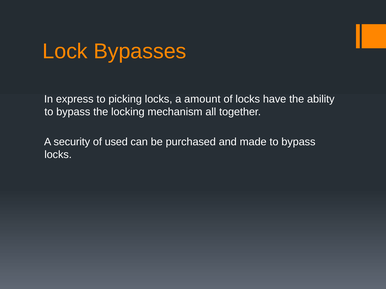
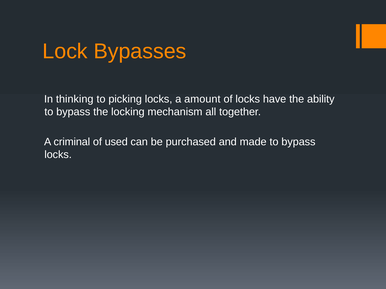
express: express -> thinking (75, 99)
security: security -> criminal (72, 142)
